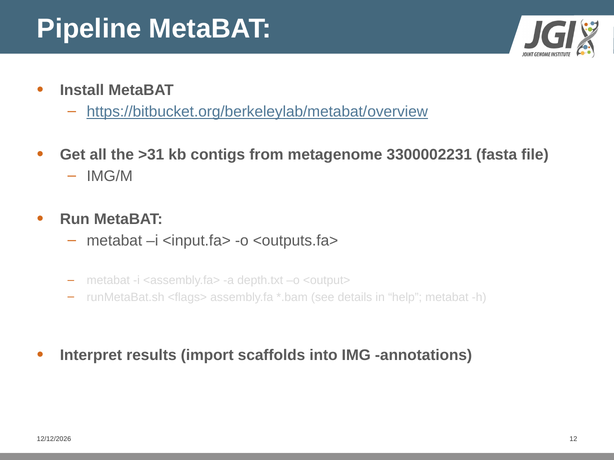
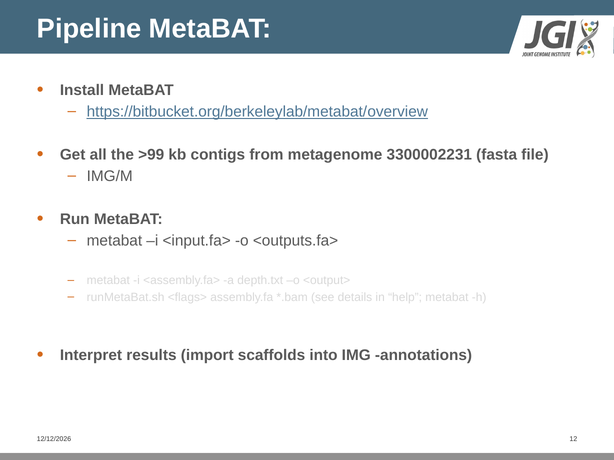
>31: >31 -> >99 (151, 155)
